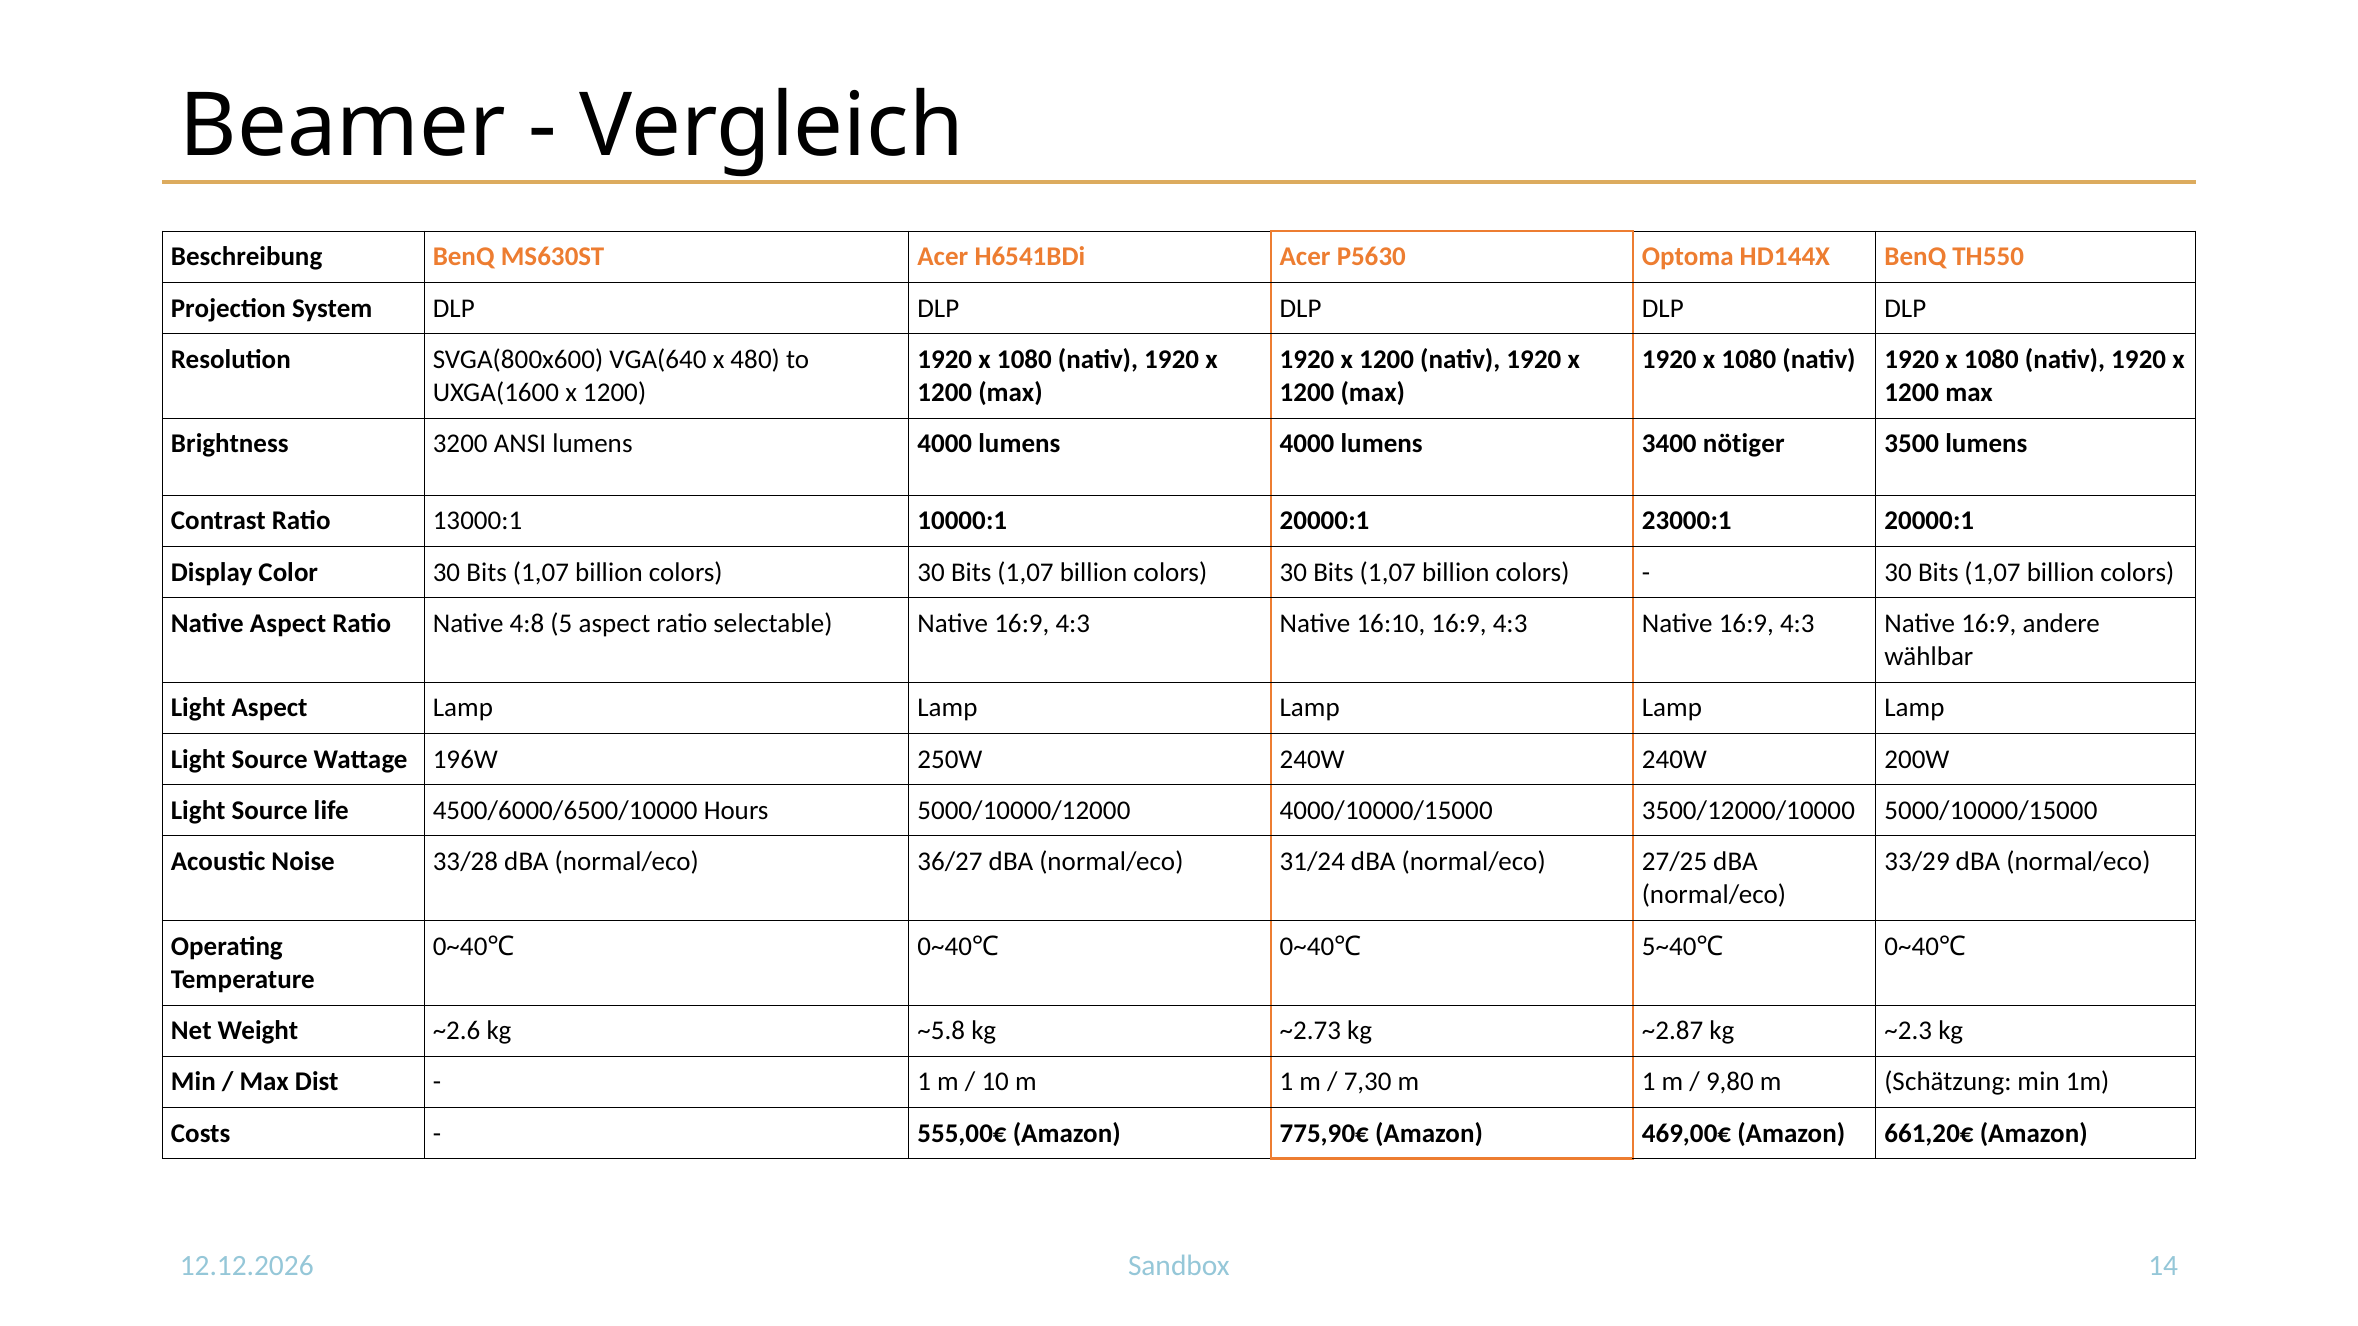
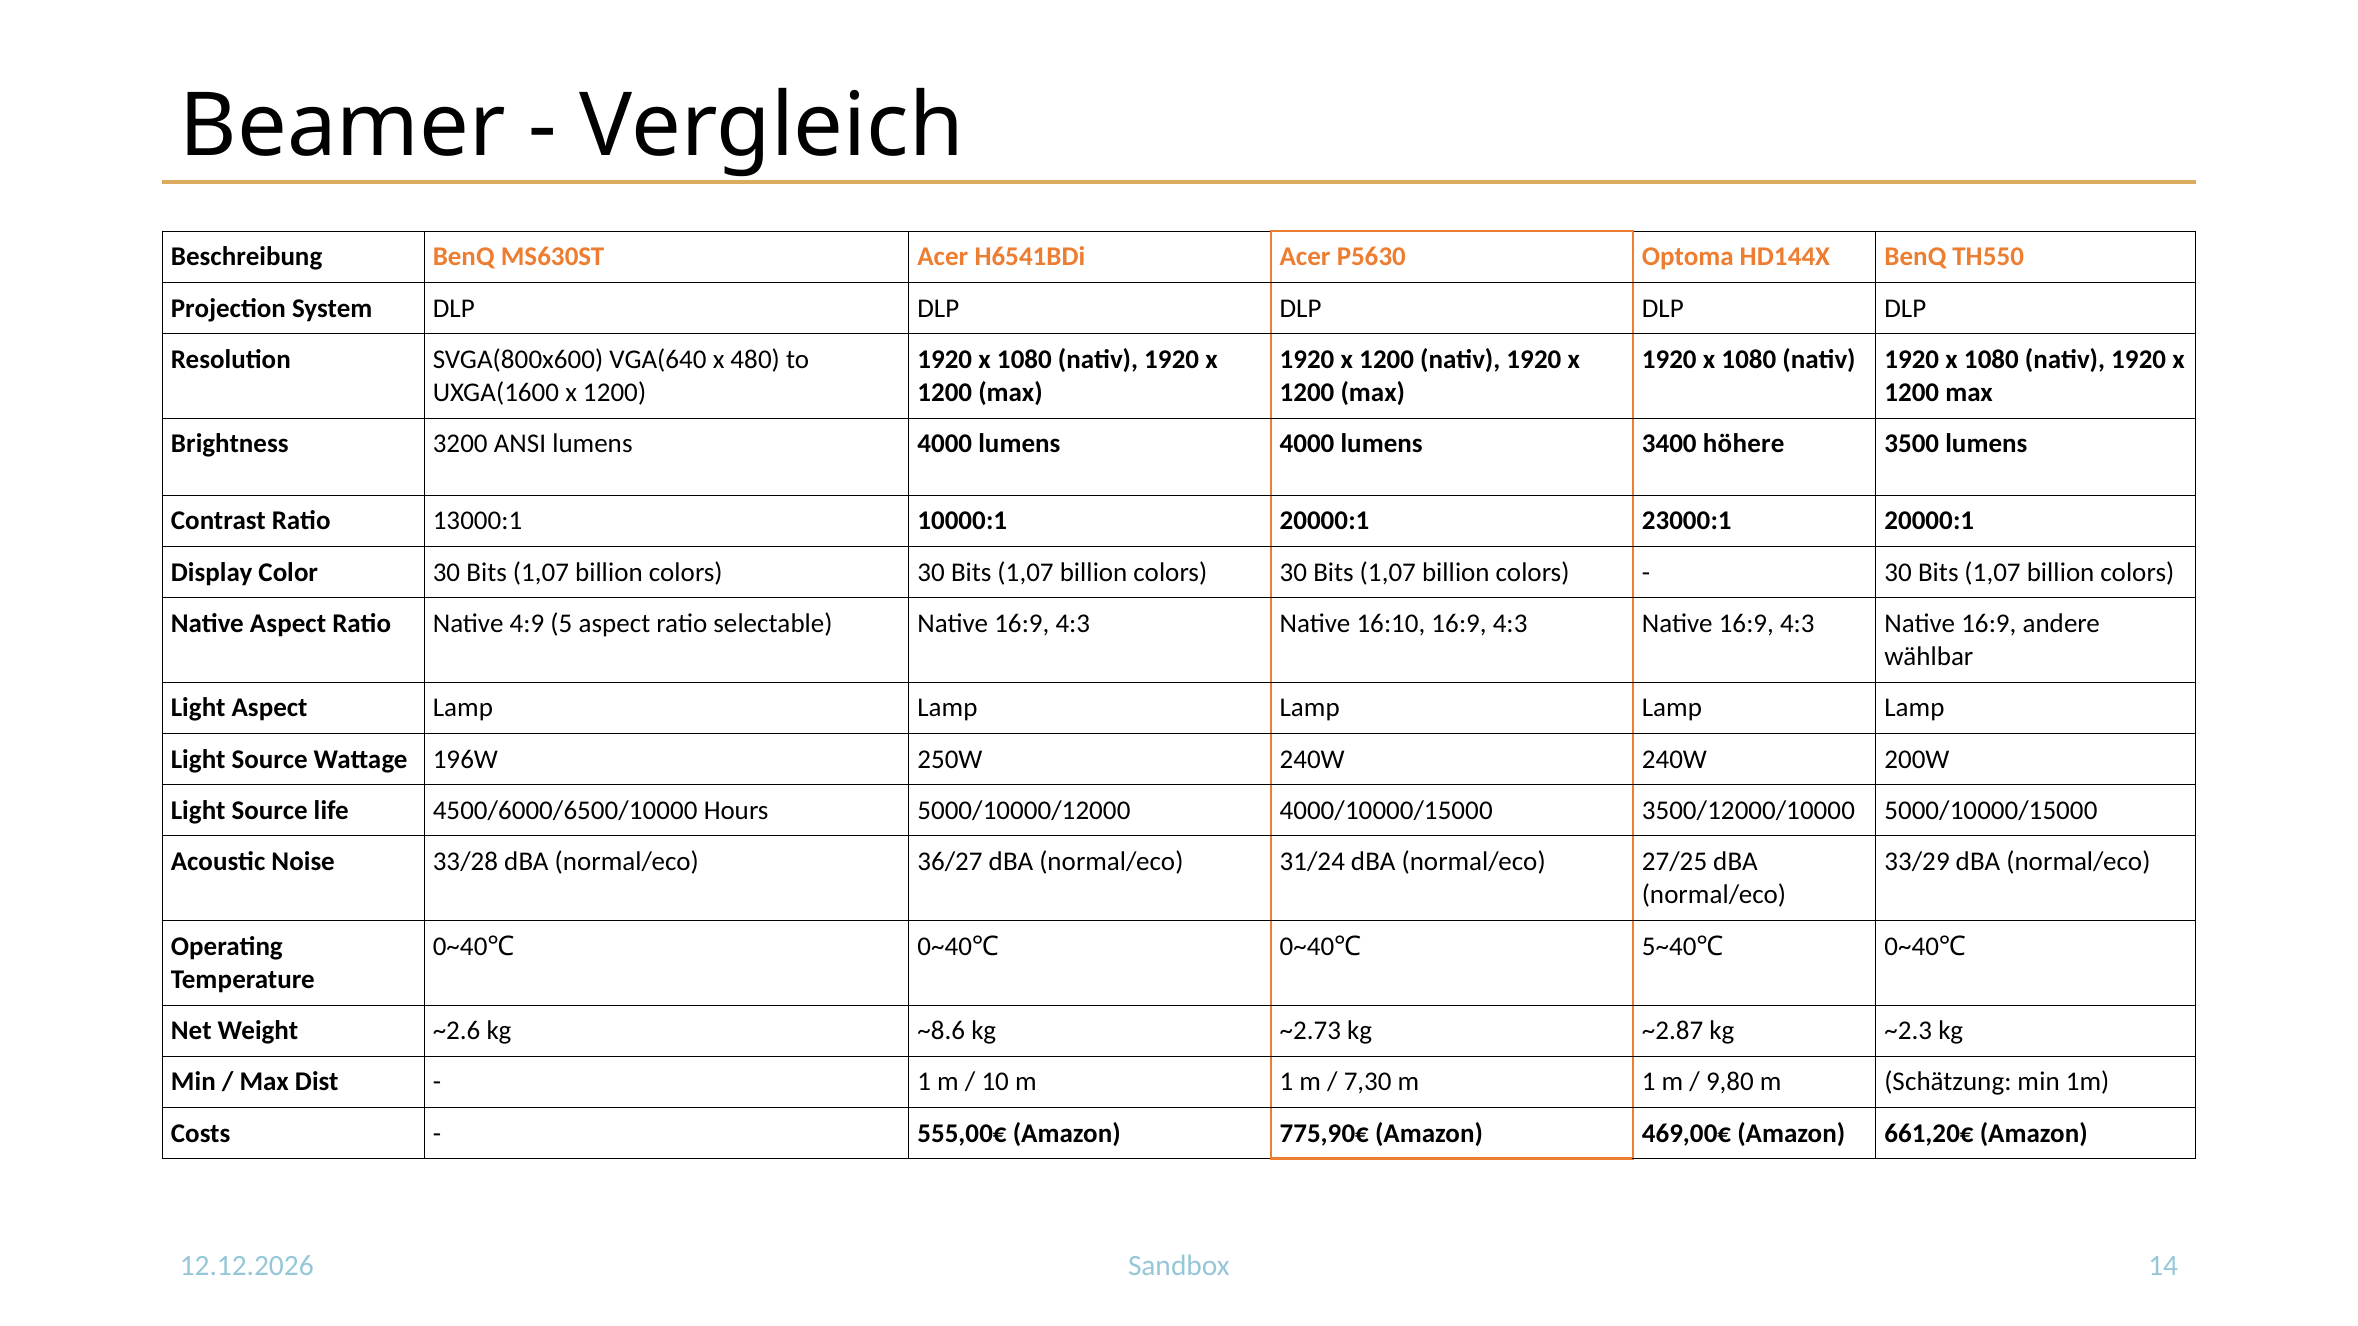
nötiger: nötiger -> höhere (1744, 444)
4:8: 4:8 -> 4:9 (527, 624)
~5.8: ~5.8 -> ~8.6 (941, 1031)
